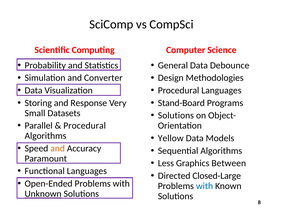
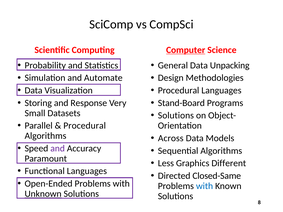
Computer underline: none -> present (186, 50)
Debounce: Debounce -> Unpacking (230, 65)
Converter: Converter -> Automate (103, 78)
Yellow: Yellow -> Across (171, 138)
and colour: orange -> purple (58, 149)
Between: Between -> Different (229, 163)
Closed-Large: Closed-Large -> Closed-Same (217, 176)
